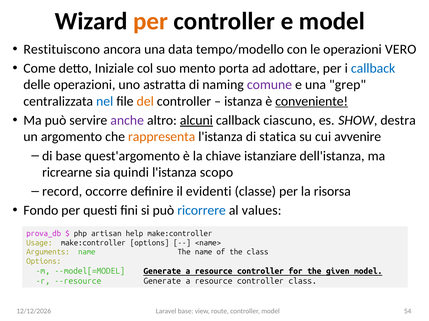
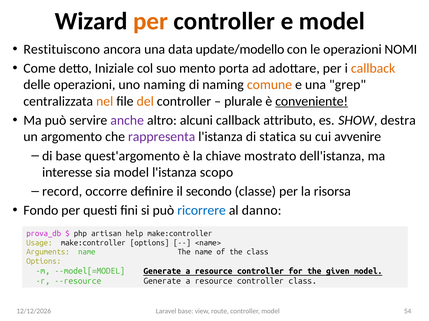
tempo/modello: tempo/modello -> update/modello (240, 49)
VERO: VERO -> NOMI (401, 49)
callback colour: blue -> orange (373, 69)
uno astratta: astratta -> naming (164, 85)
comune colour: purple -> orange (269, 85)
nel colour: blue -> orange (105, 101)
istanza: istanza -> plurale (243, 101)
alcuni underline: present -> none (196, 121)
ciascuno: ciascuno -> attributo (290, 121)
rappresenta colour: orange -> purple (162, 137)
istanziare: istanziare -> mostrato (270, 156)
ricrearne: ricrearne -> interesse (67, 173)
sia quindi: quindi -> model (131, 173)
evidenti: evidenti -> secondo (209, 192)
values: values -> danno (262, 211)
